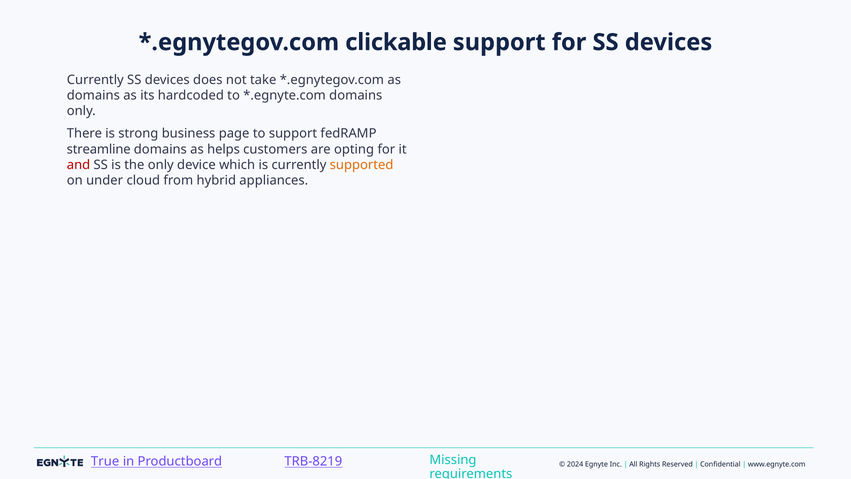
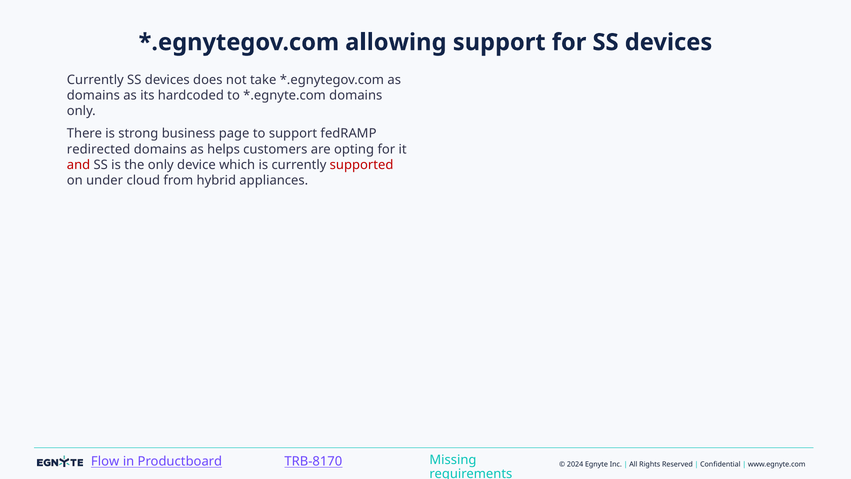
clickable: clickable -> allowing (396, 42)
streamline: streamline -> redirected (99, 149)
supported colour: orange -> red (362, 165)
True: True -> Flow (105, 461)
TRB-8219: TRB-8219 -> TRB-8170 (313, 461)
